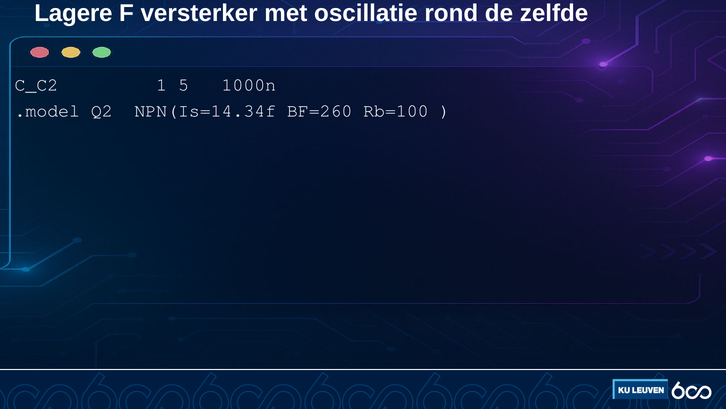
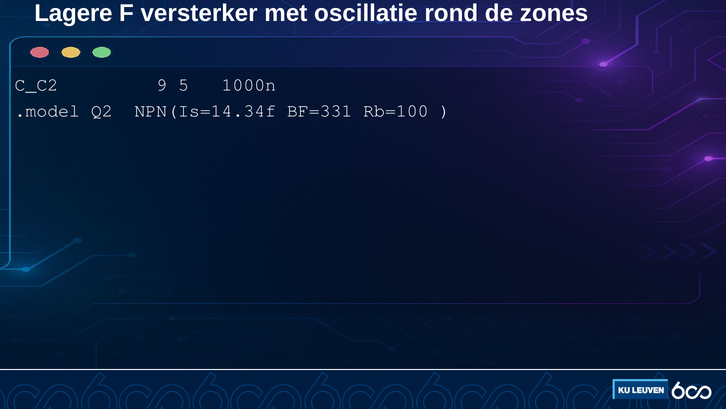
zelfde: zelfde -> zones (554, 13)
1: 1 -> 9 (162, 85)
BF=260: BF=260 -> BF=331 (320, 111)
